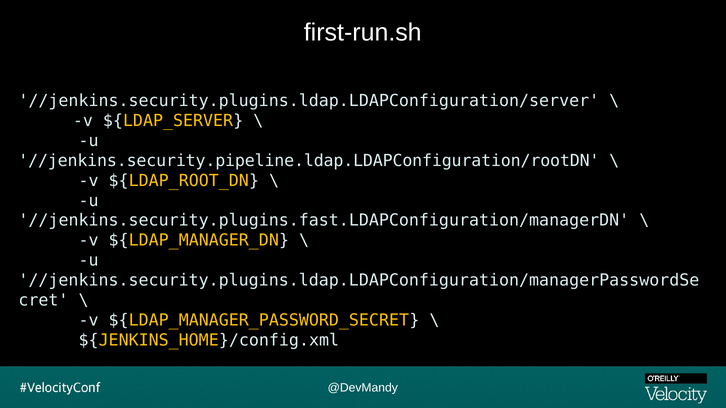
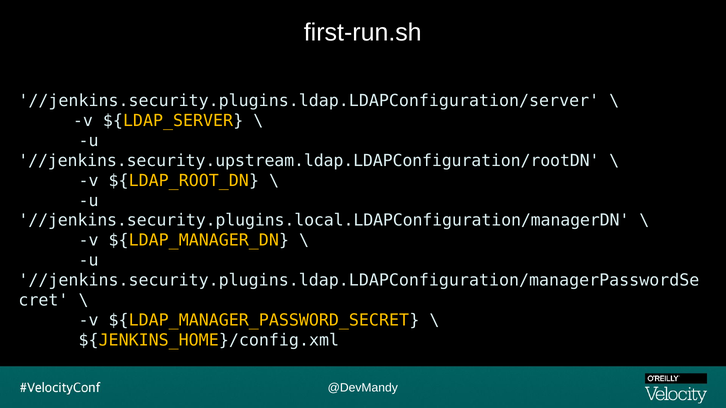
//jenkins.security.pipeline.ldap.LDAPConfiguration/rootDN: //jenkins.security.pipeline.ldap.LDAPConfiguration/rootDN -> //jenkins.security.upstream.ldap.LDAPConfiguration/rootDN (309, 161)
//jenkins.security.plugins.fast.LDAPConfiguration/managerDN: //jenkins.security.plugins.fast.LDAPConfiguration/managerDN -> //jenkins.security.plugins.local.LDAPConfiguration/managerDN (324, 221)
